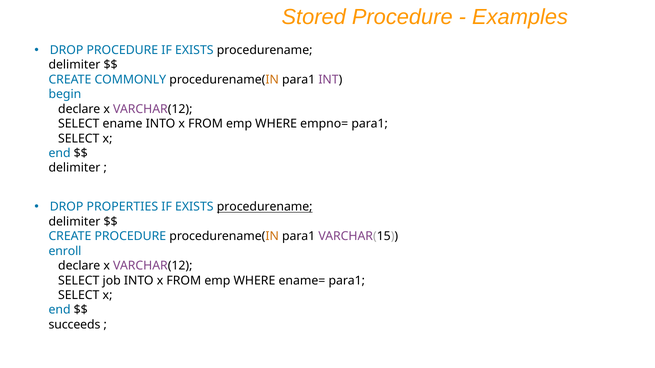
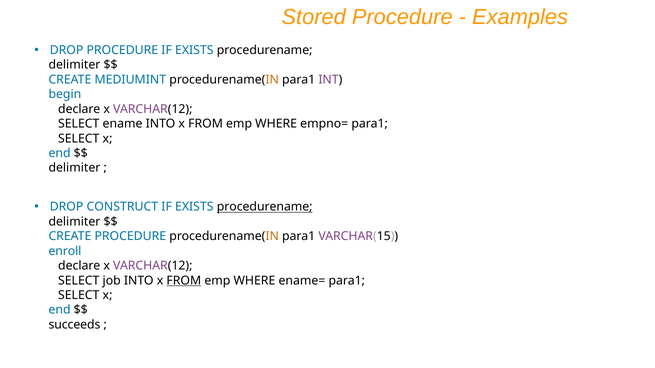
COMMONLY: COMMONLY -> MEDIUMINT (130, 80)
PROPERTIES: PROPERTIES -> CONSTRUCT (122, 207)
FROM underline: none -> present (184, 281)
